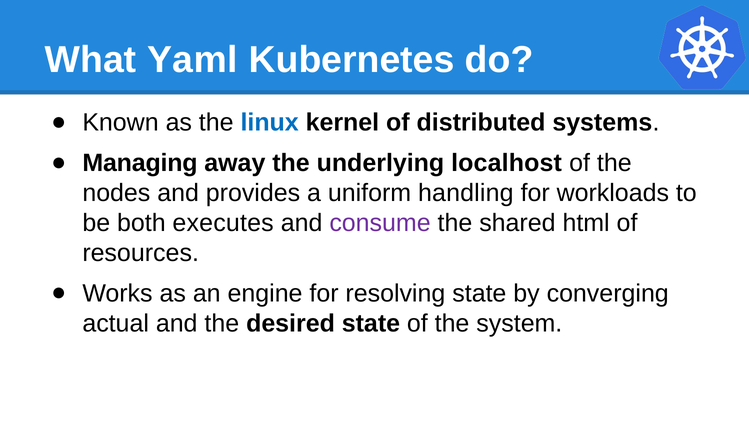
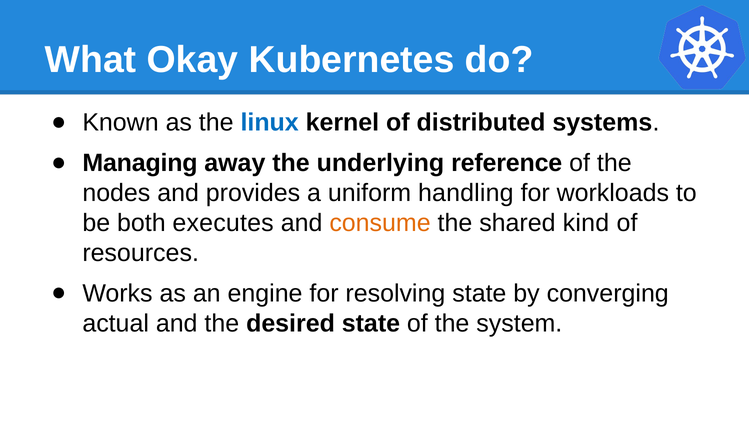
Yaml: Yaml -> Okay (193, 60)
localhost: localhost -> reference (507, 163)
consume colour: purple -> orange (380, 223)
html: html -> kind (586, 223)
